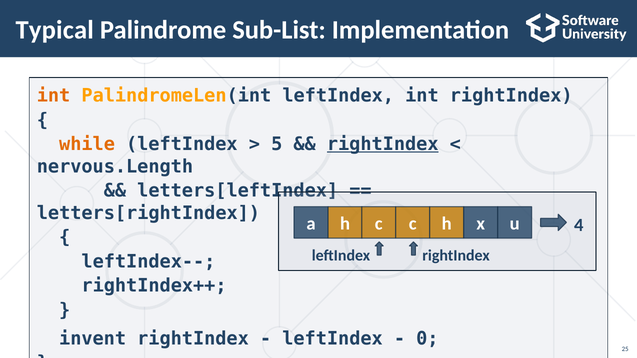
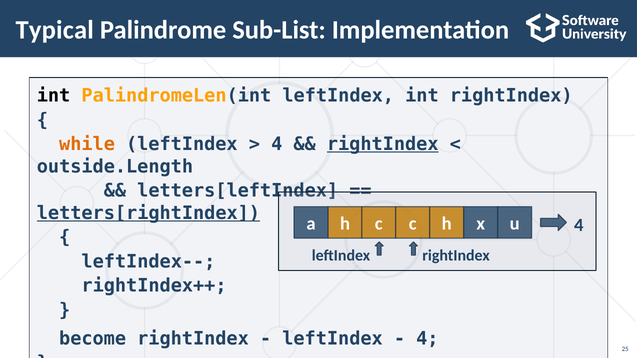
int colour: orange -> black (54, 96)
5: 5 -> 4 (277, 144)
nervous.Length: nervous.Length -> outside.Length (115, 167)
letters[rightIndex underline: none -> present (148, 213)
invent: invent -> become (93, 339)
0: 0 -> 4 (427, 339)
